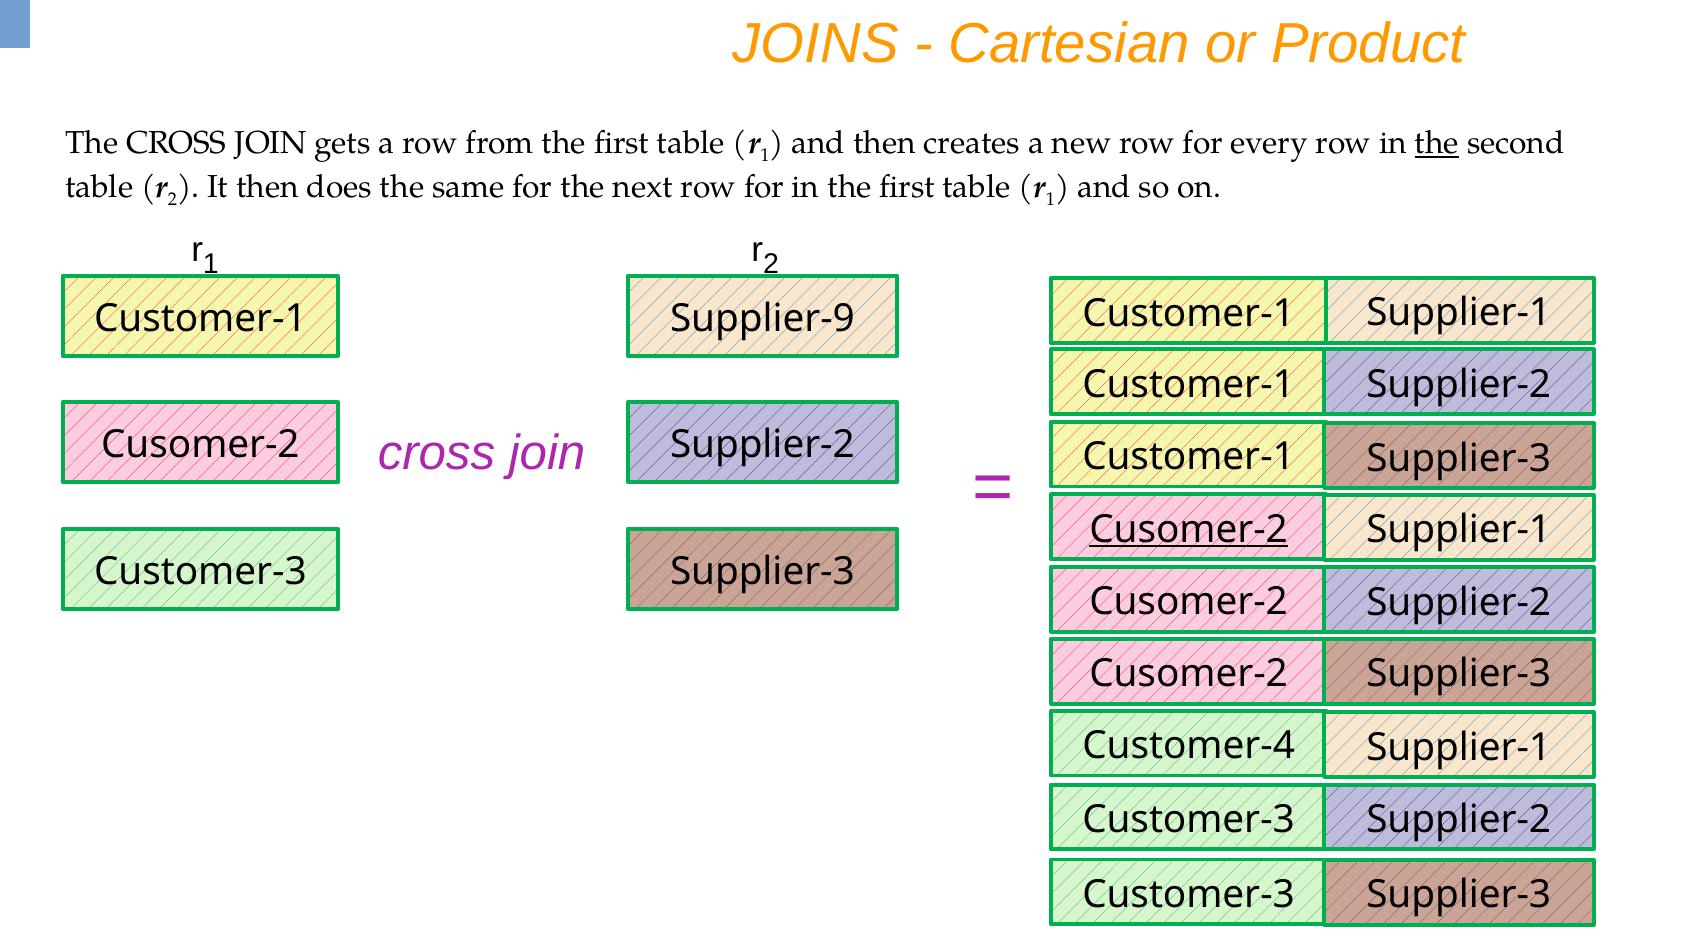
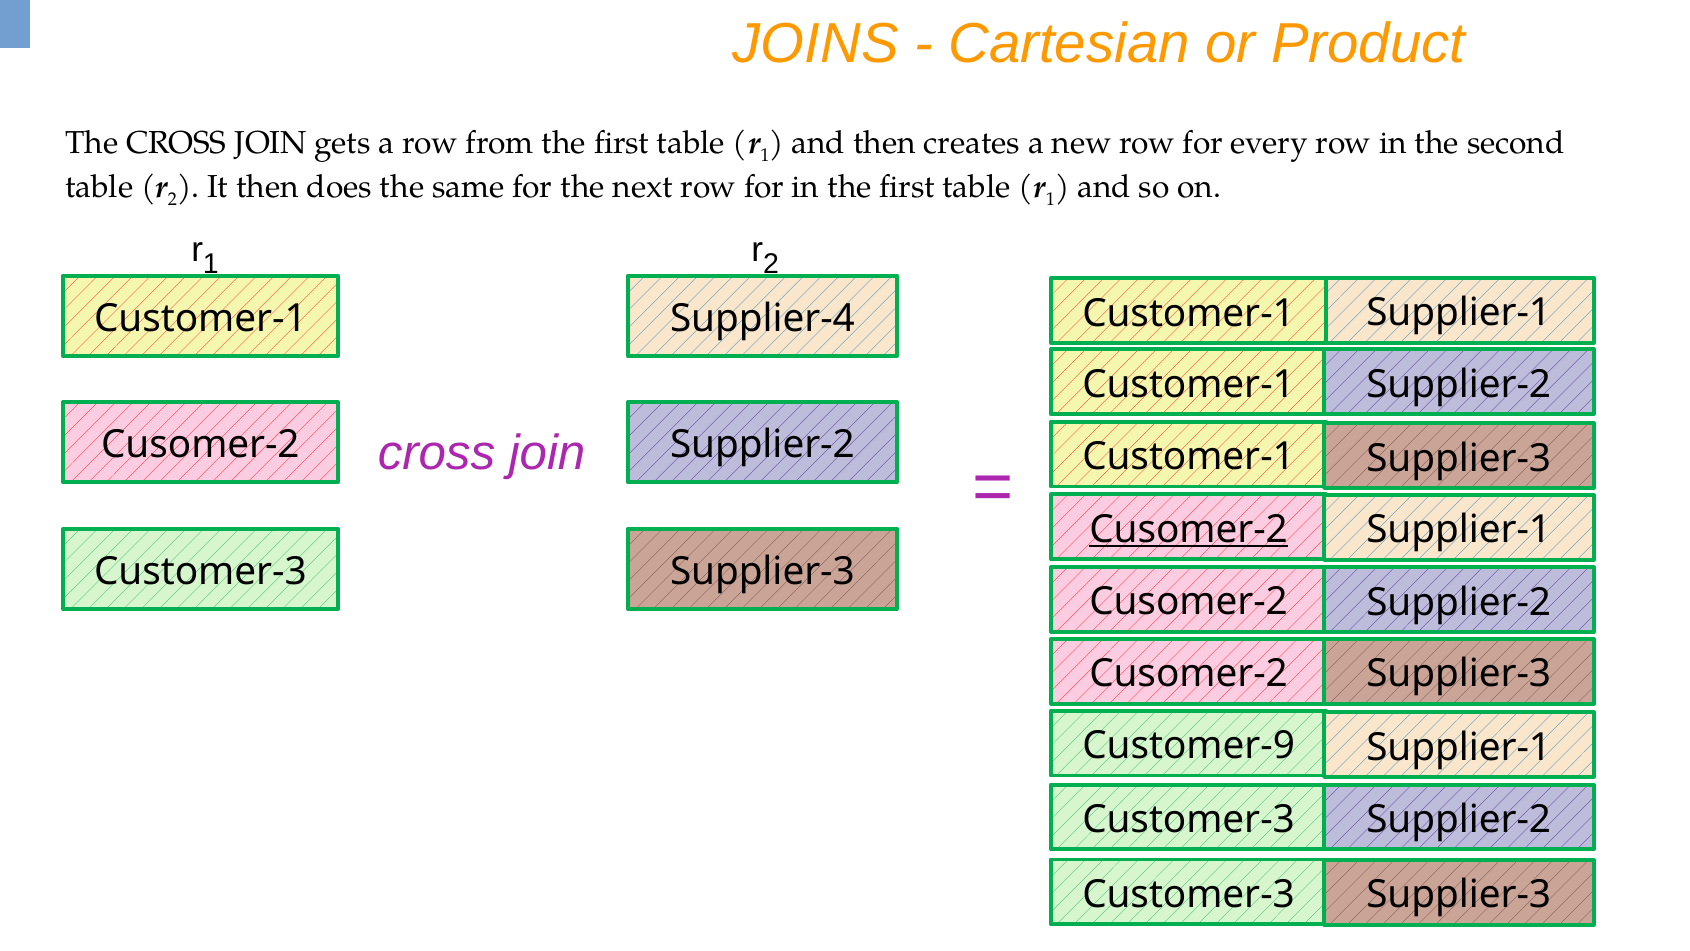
the underline: present -> none (1437, 143)
Supplier-9: Supplier-9 -> Supplier-4 (762, 318)
Customer-4: Customer-4 -> Customer-9 (1189, 745)
